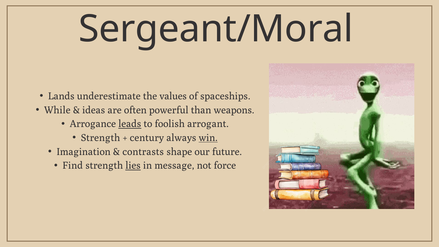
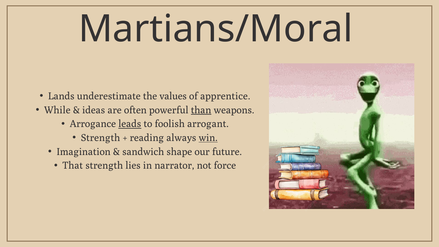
Sergeant/Moral: Sergeant/Moral -> Martians/Moral (216, 29)
spaceships: spaceships -> apprentice (225, 96)
than underline: none -> present (201, 110)
century: century -> reading (147, 138)
contrasts: contrasts -> sandwich (143, 152)
Find: Find -> That (73, 166)
lies underline: present -> none (133, 166)
message: message -> narrator (174, 166)
